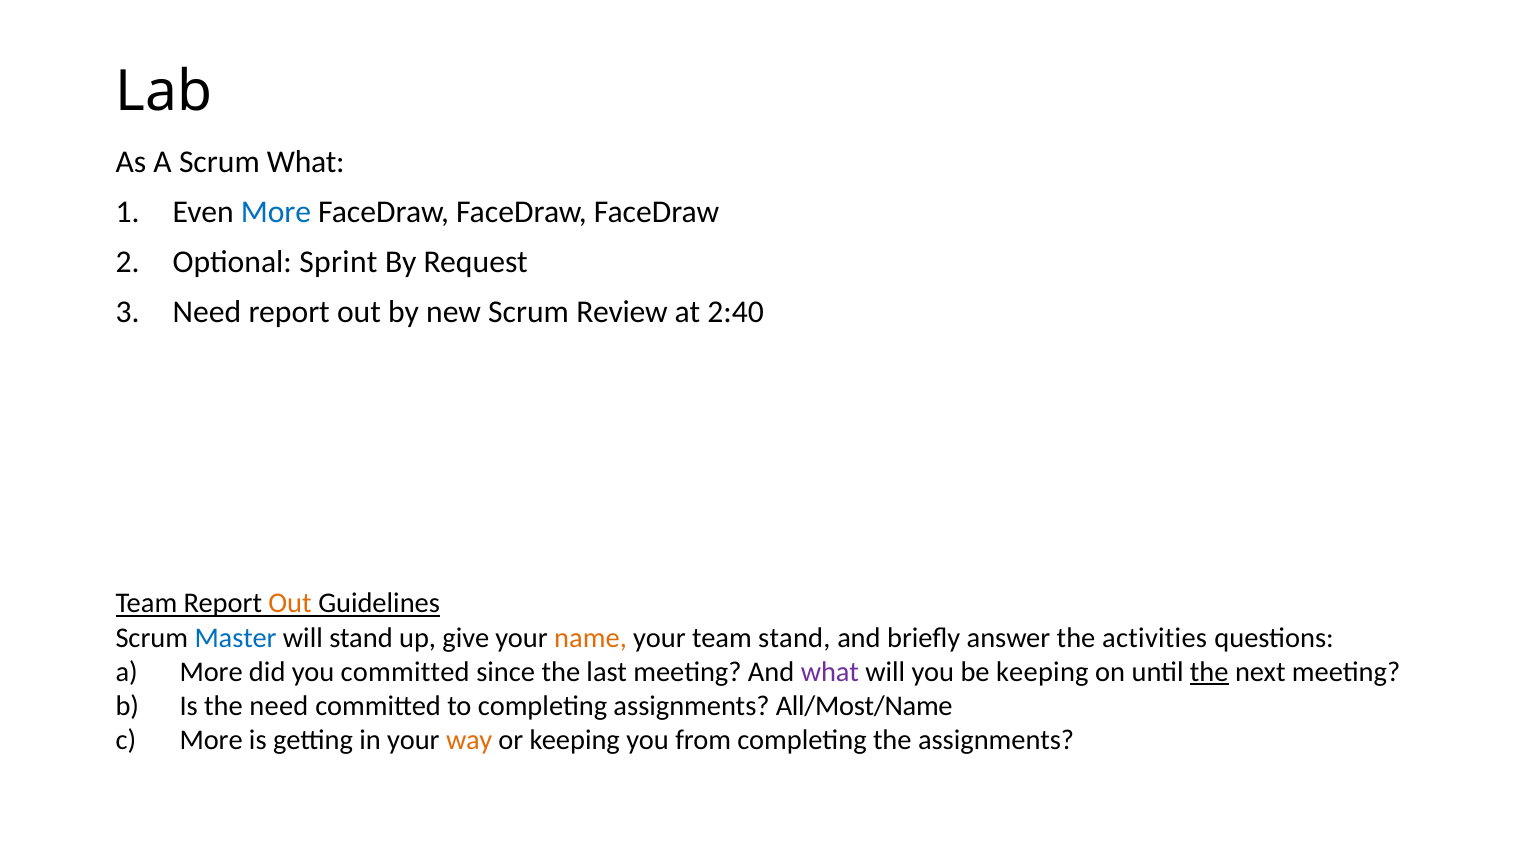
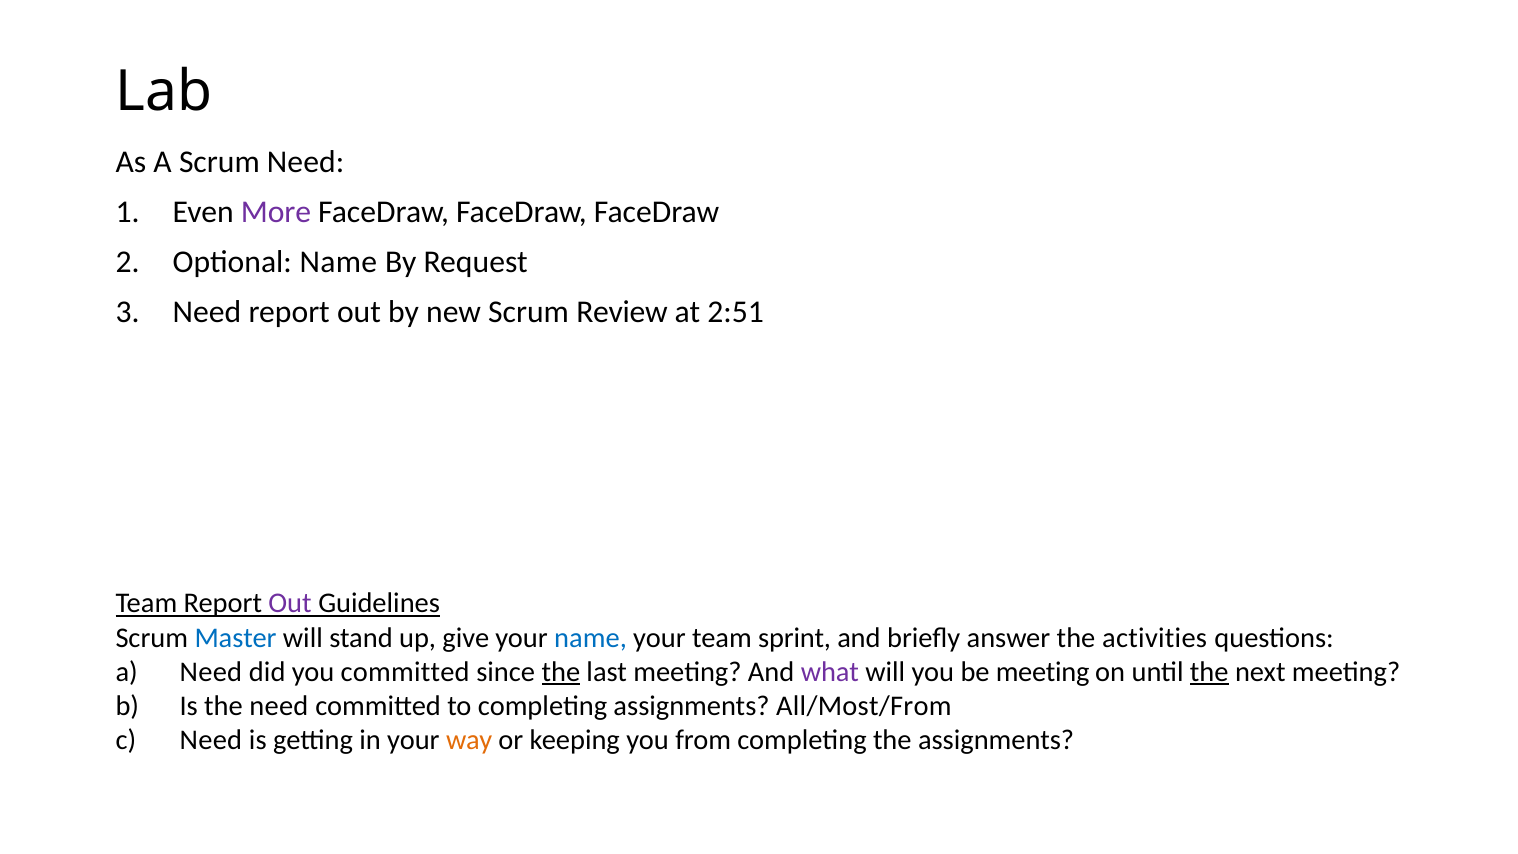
Scrum What: What -> Need (306, 162)
More colour: blue -> purple (276, 212)
Optional Sprint: Sprint -> Name (338, 262)
2:40: 2:40 -> 2:51 (736, 312)
Out colour: orange -> purple (290, 604)
name colour: orange -> blue (591, 638)
team stand: stand -> sprint (795, 638)
a More: More -> Need (211, 672)
the underline: none -> present (561, 672)
be keeping: keeping -> meeting (1043, 672)
All/Most/Name: All/Most/Name -> All/Most/From (864, 706)
More: More -> Need (211, 740)
